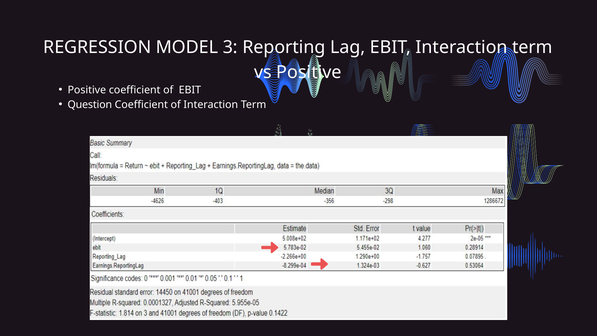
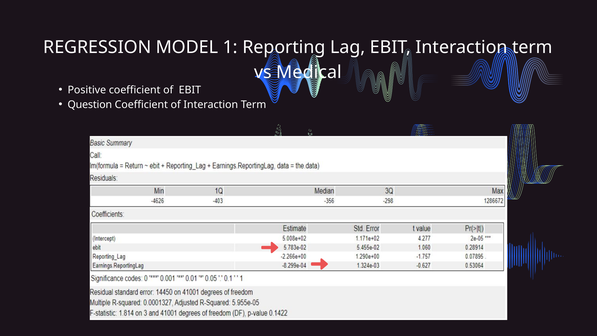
3: 3 -> 1 (230, 47)
vs Positive: Positive -> Medical (309, 72)
